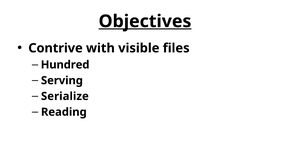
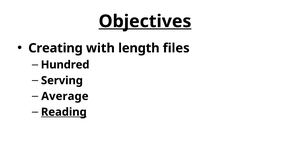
Contrive: Contrive -> Creating (56, 48)
visible: visible -> length (139, 48)
Serialize: Serialize -> Average (65, 96)
Reading underline: none -> present (64, 112)
